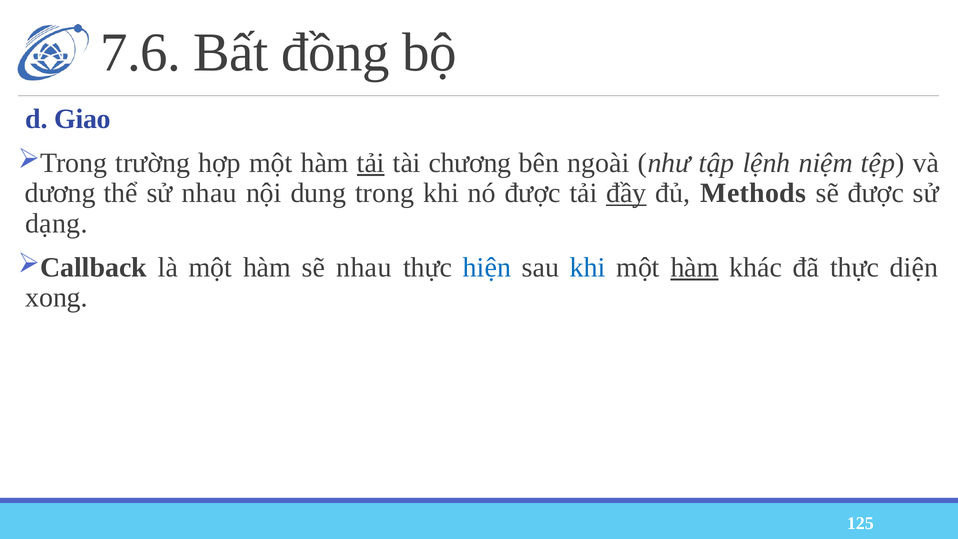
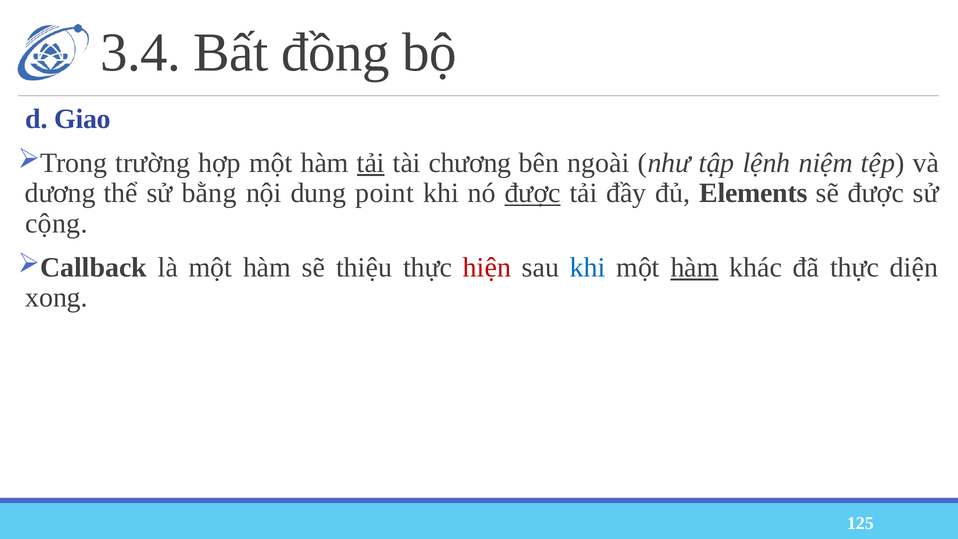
7.6: 7.6 -> 3.4 (141, 53)
sử nhau: nhau -> bằng (209, 193)
trong: trong -> point (385, 193)
được underline: none -> present (533, 193)
đầy underline: present -> none (626, 193)
Methods: Methods -> Elements (754, 193)
dạng: dạng -> cộng (56, 223)
sẽ nhau: nhau -> thiệu (364, 267)
hiện colour: blue -> red (487, 267)
